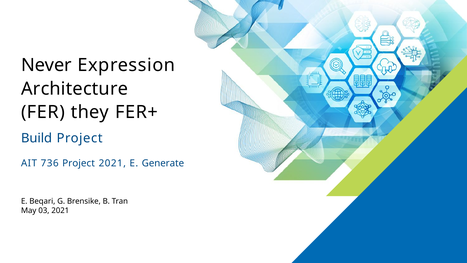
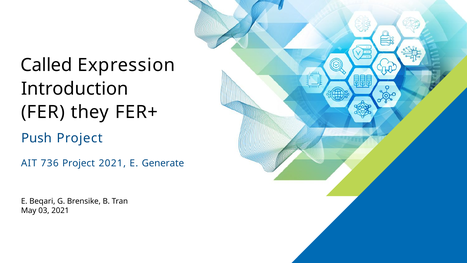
Never: Never -> Called (46, 65)
Architecture: Architecture -> Introduction (75, 89)
Build: Build -> Push (36, 138)
